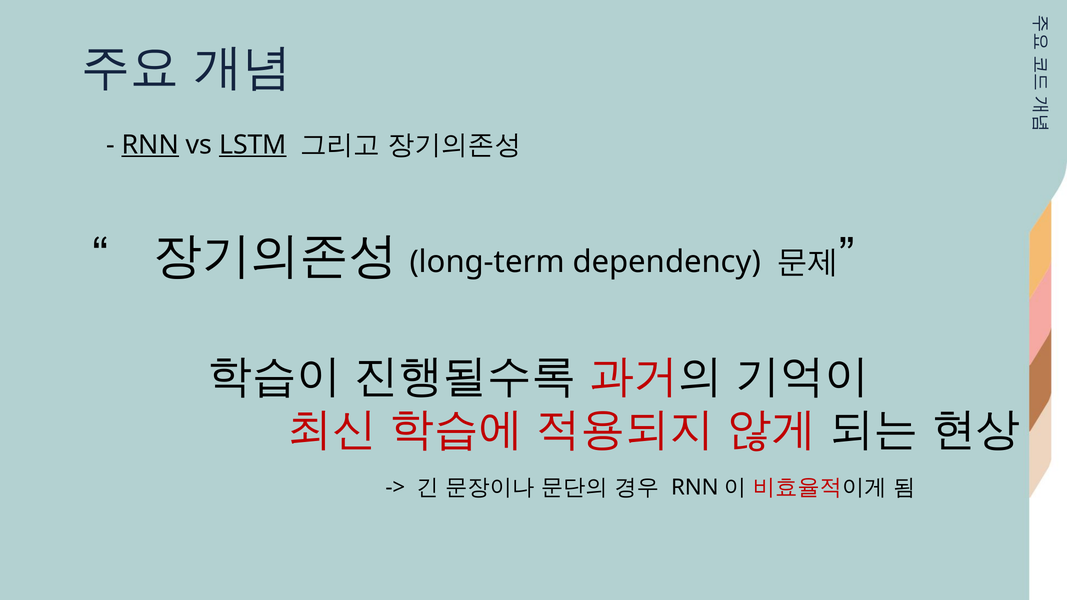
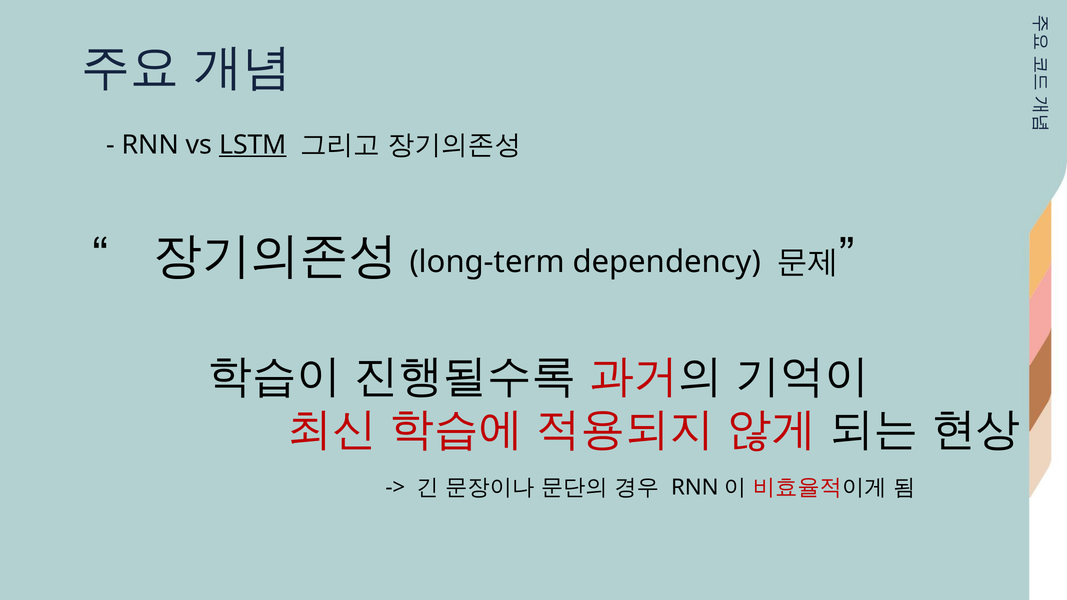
RNN underline: present -> none (150, 145)
